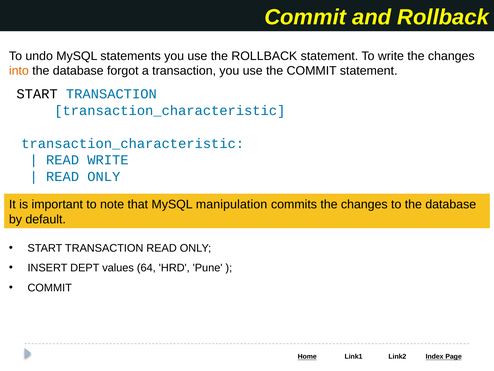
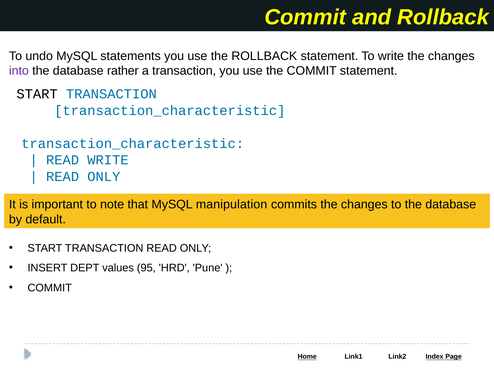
into colour: orange -> purple (19, 71)
forgot: forgot -> rather (123, 71)
64: 64 -> 95 (146, 268)
